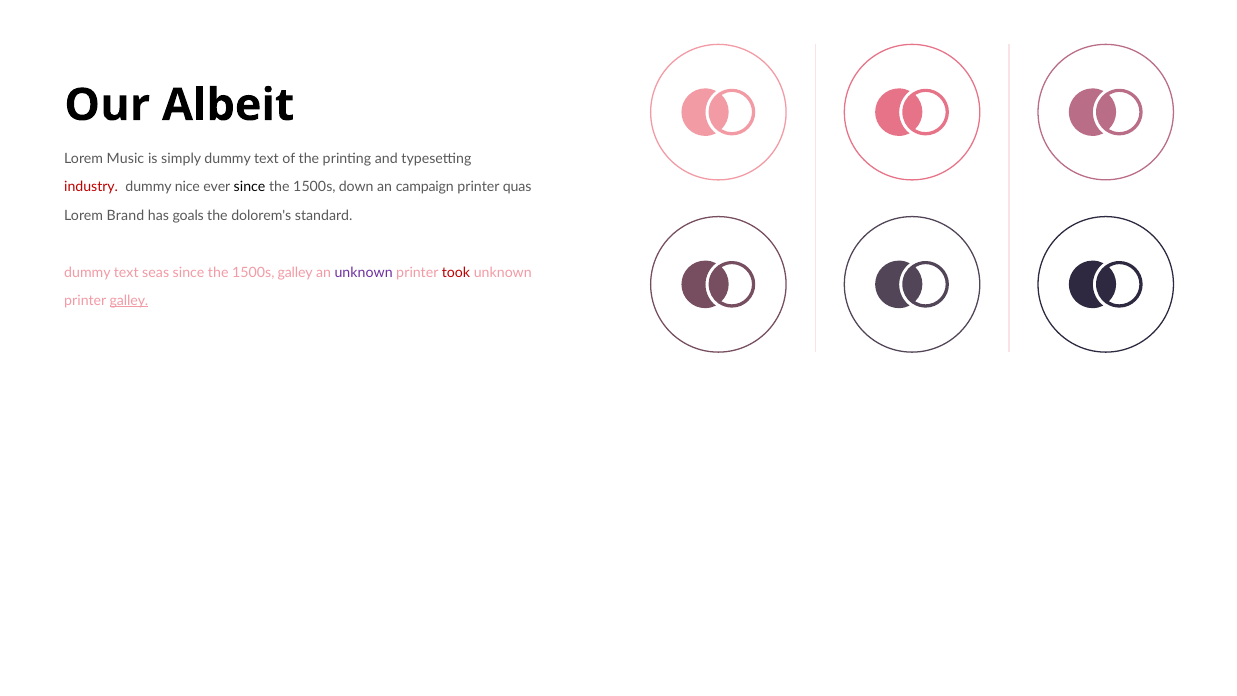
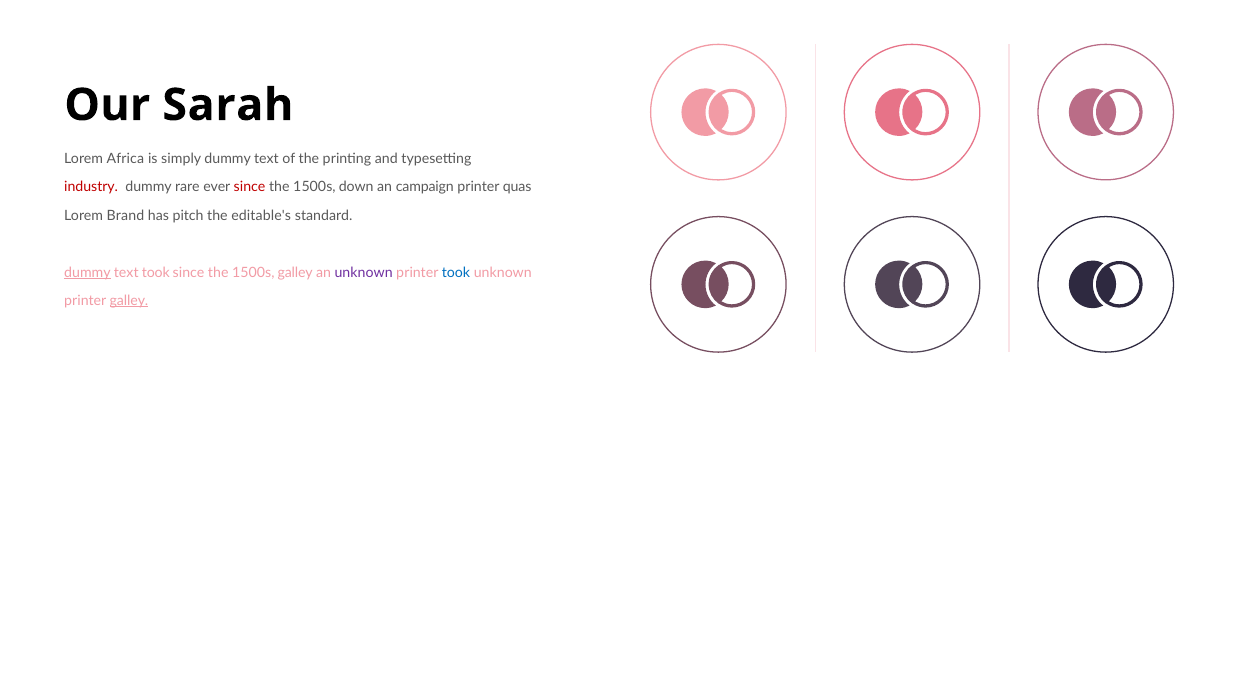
Albeit: Albeit -> Sarah (228, 105)
Music: Music -> Africa (125, 159)
nice: nice -> rare (187, 187)
since colour: black -> red (250, 187)
goals: goals -> pitch (188, 216)
dolorem's: dolorem's -> editable's (261, 216)
dummy underline: none -> present (87, 272)
text seas: seas -> took (156, 272)
took colour: red -> blue (456, 272)
